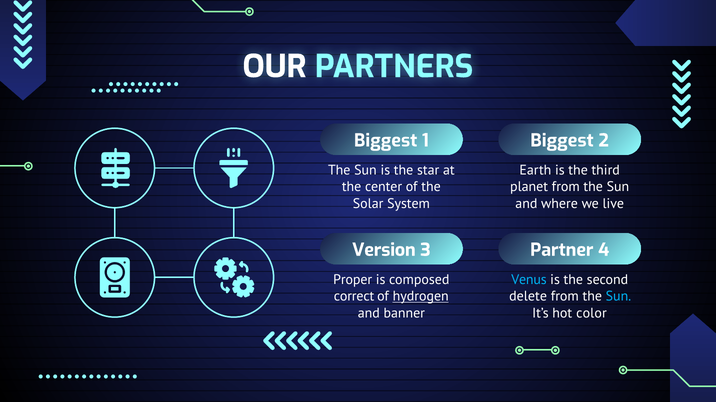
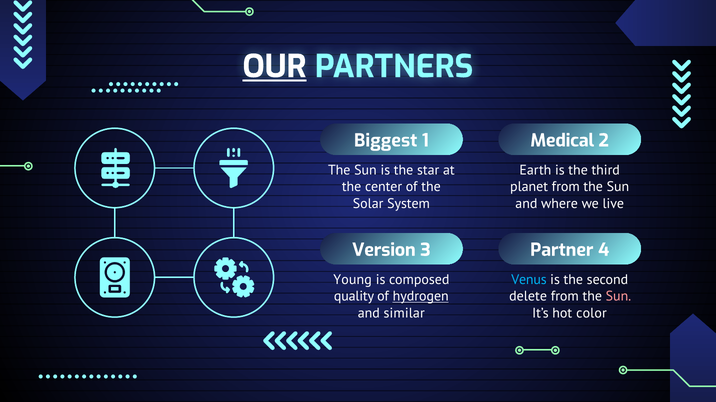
OUR underline: none -> present (274, 67)
Biggest: Biggest -> Medical (562, 141)
Proper: Proper -> Young (353, 280)
correct: correct -> quality (354, 297)
Sun colour: light blue -> pink (618, 297)
banner: banner -> similar (404, 314)
